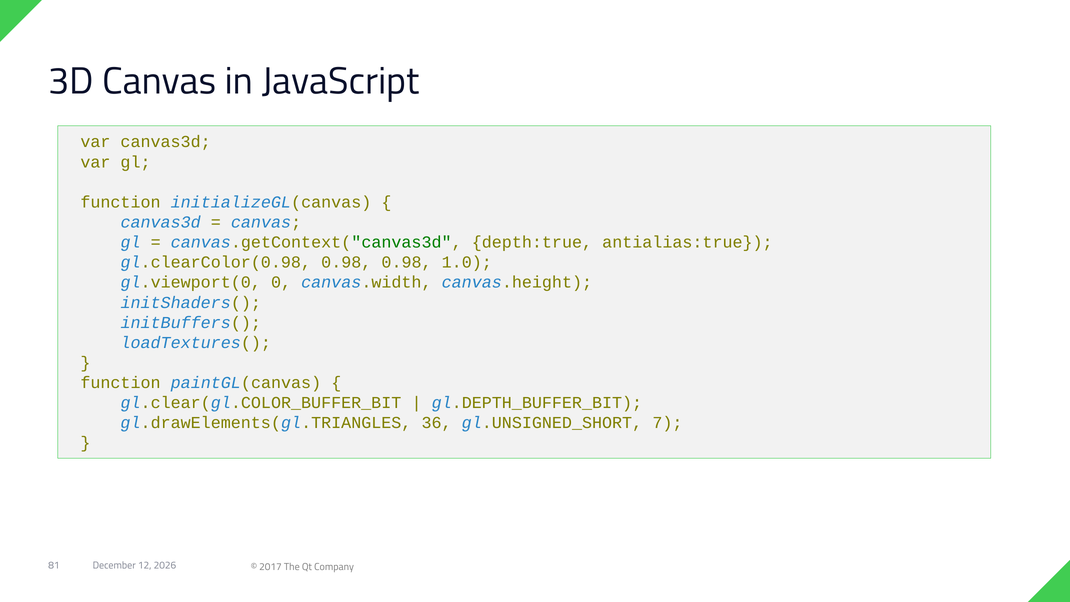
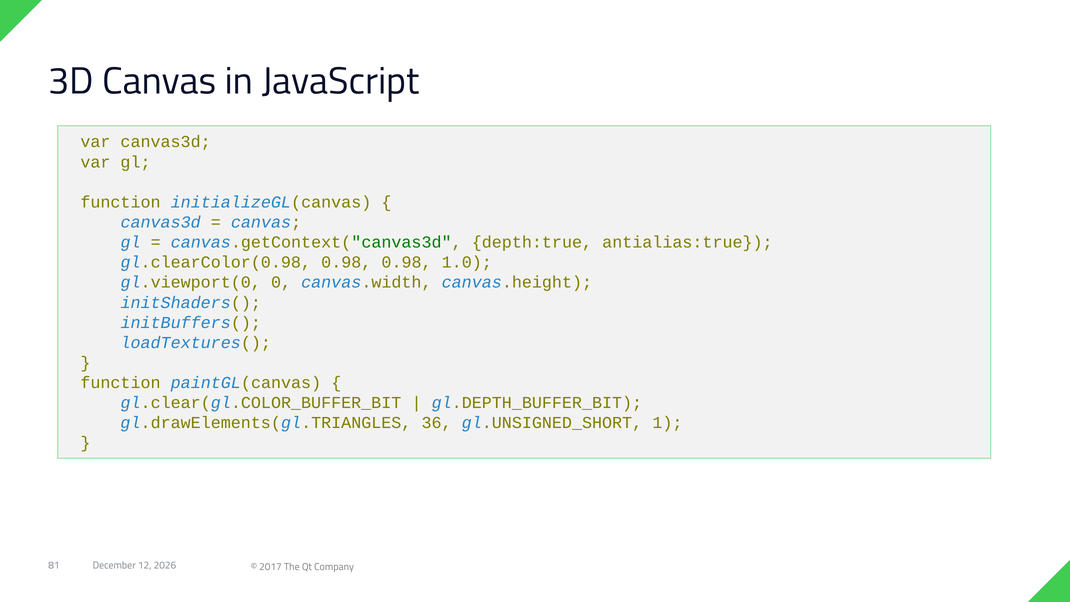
7: 7 -> 1 (667, 423)
